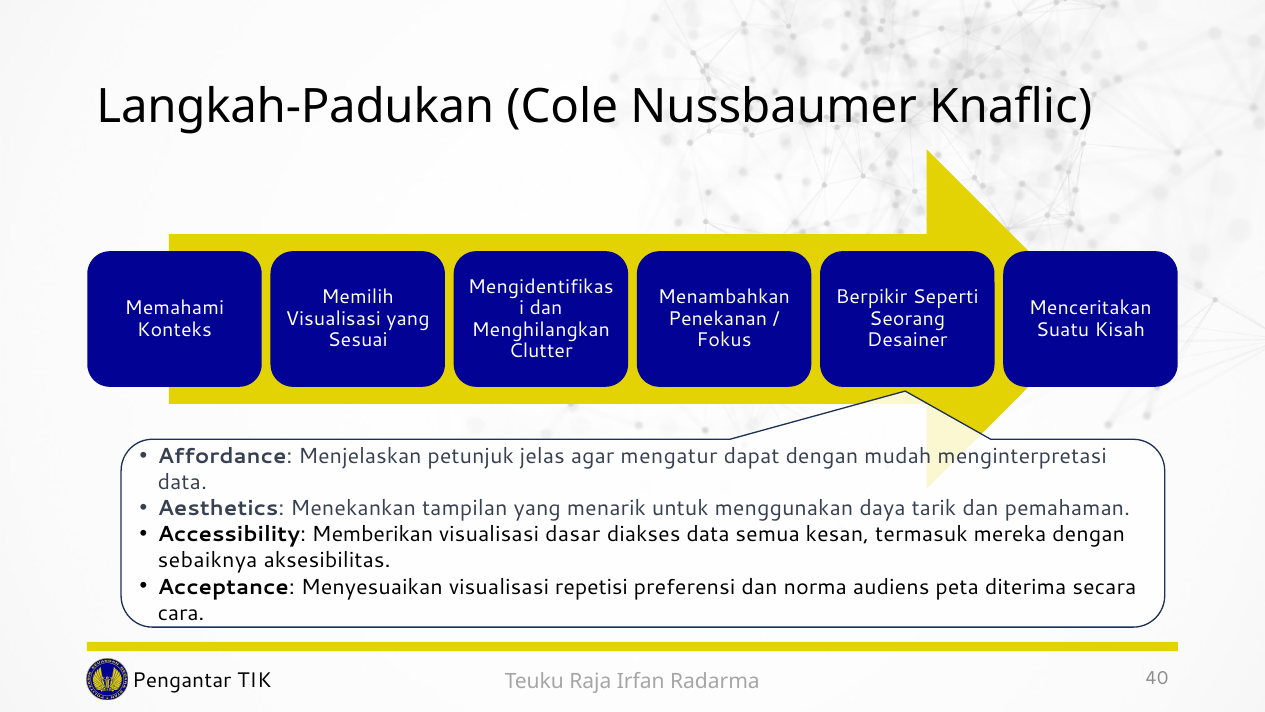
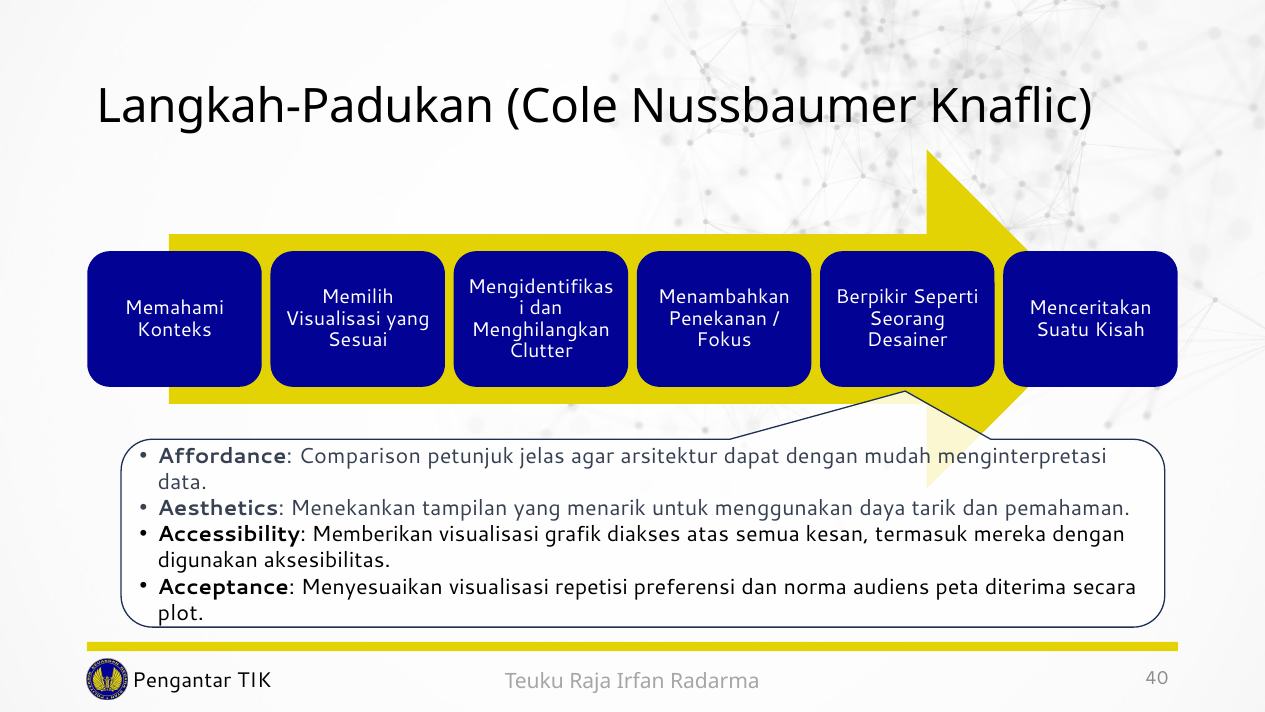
Menjelaskan: Menjelaskan -> Comparison (360, 456)
mengatur: mengatur -> arsitektur (669, 456)
dasar: dasar -> grafik (573, 534)
diakses data: data -> atas (708, 534)
sebaiknya: sebaiknya -> digunakan (208, 560)
cara: cara -> plot (181, 613)
